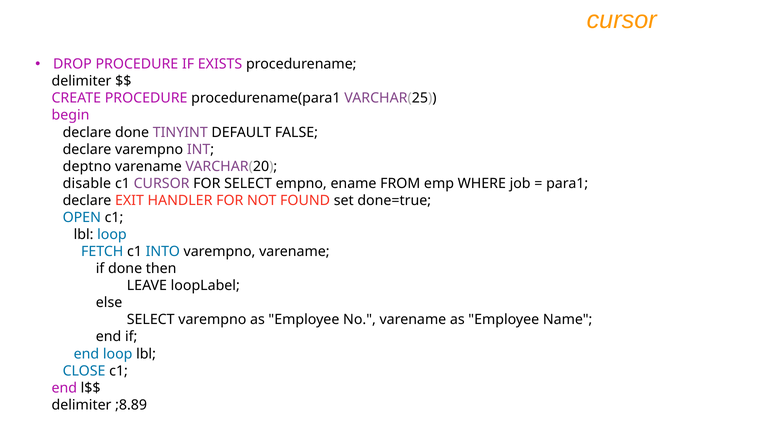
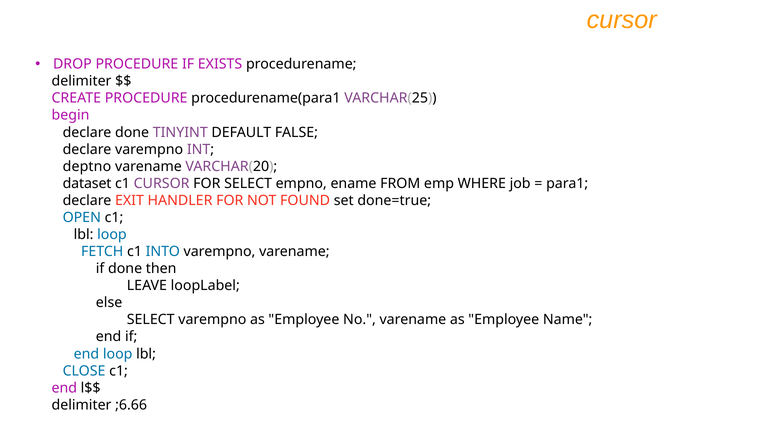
disable: disable -> dataset (87, 183)
;8.89: ;8.89 -> ;6.66 (131, 405)
